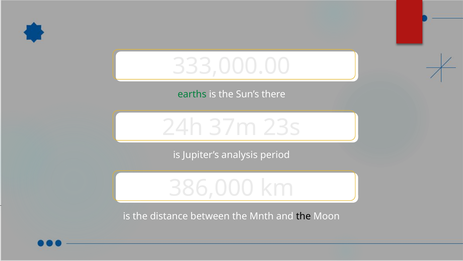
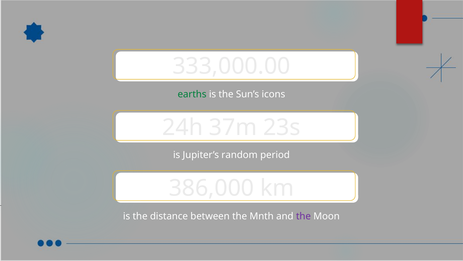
there: there -> icons (273, 94)
analysis: analysis -> random (240, 155)
the colour: black -> purple (303, 216)
